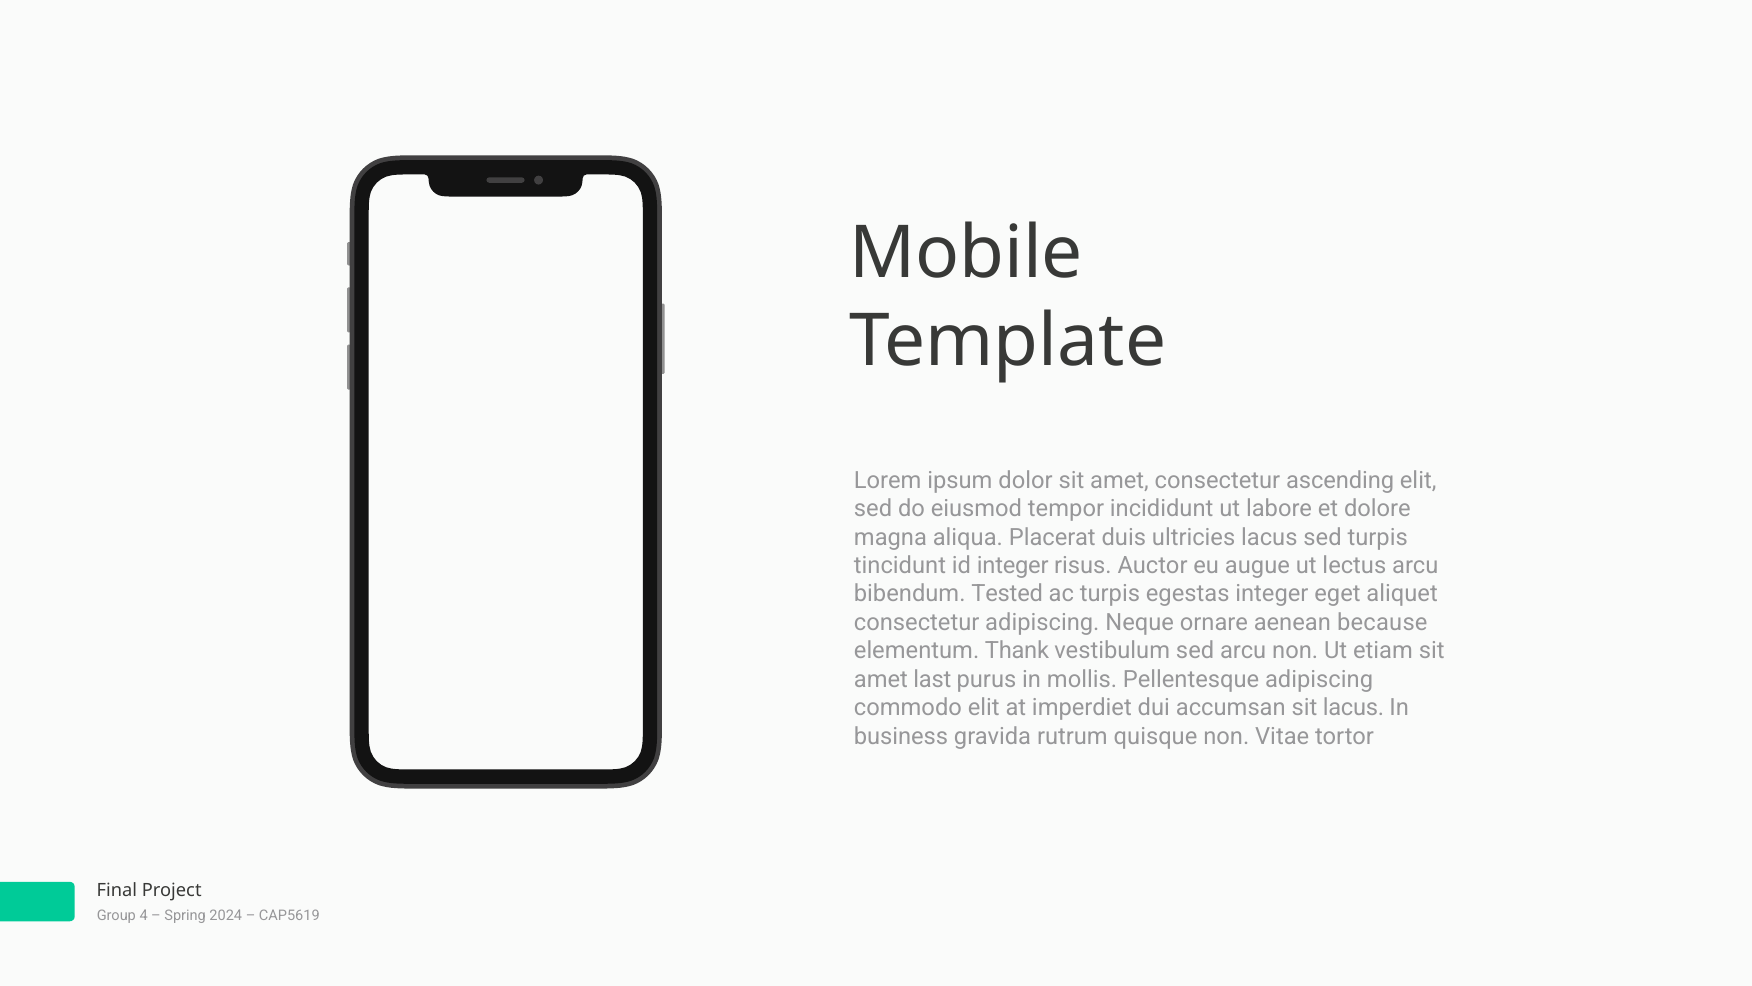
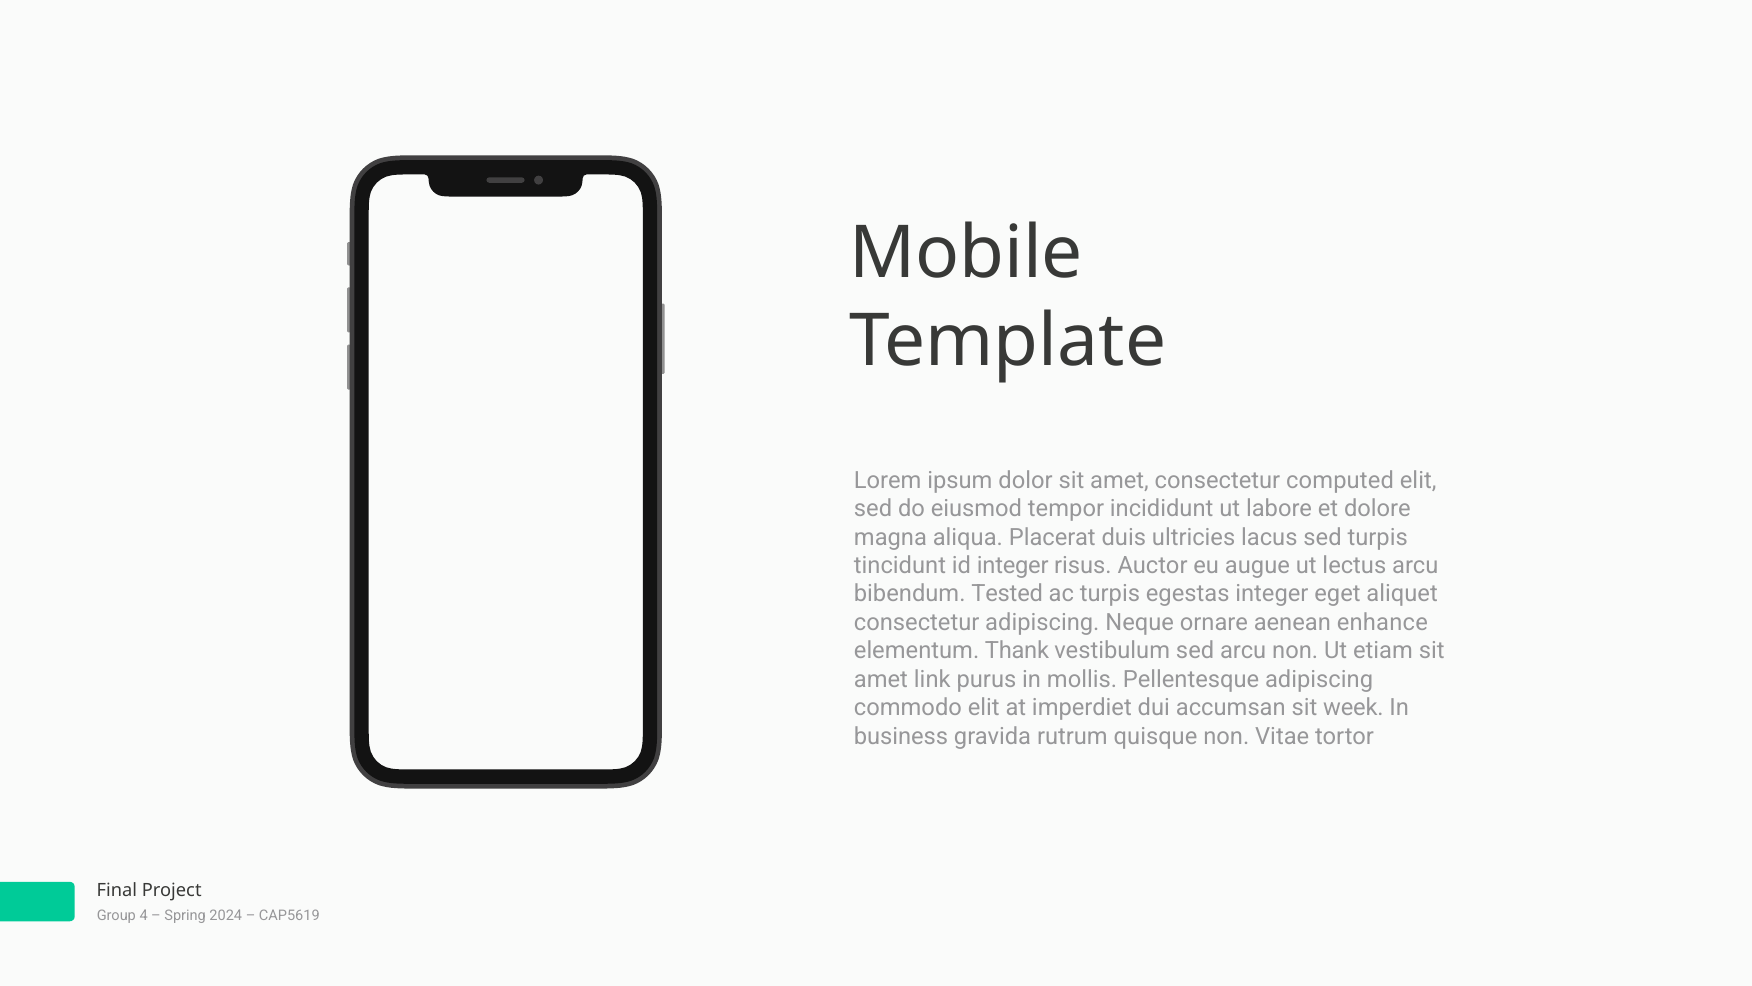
ascending: ascending -> computed (1340, 480)
because: because -> enhance (1382, 622)
last: last -> link (932, 679)
sit lacus: lacus -> week (1353, 708)
